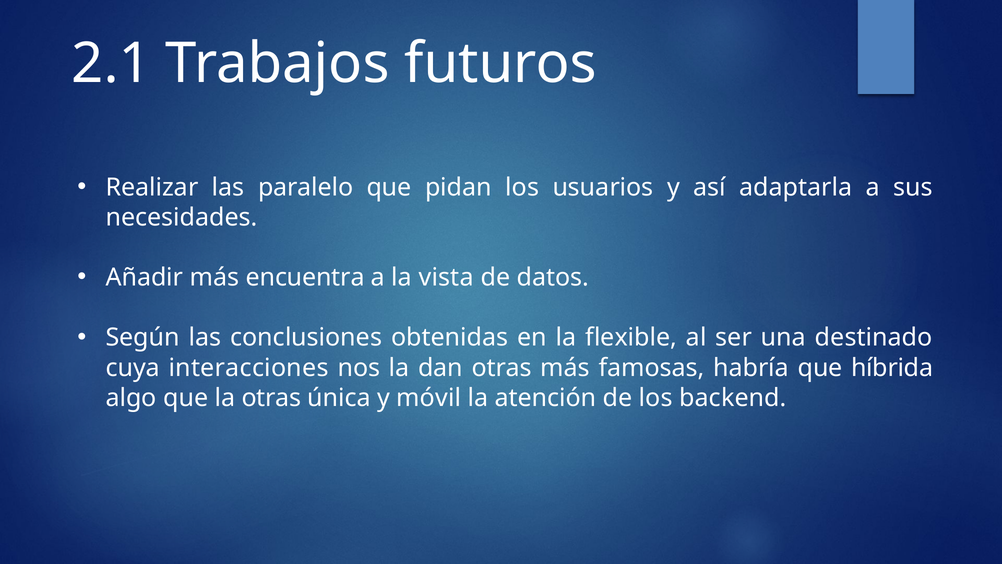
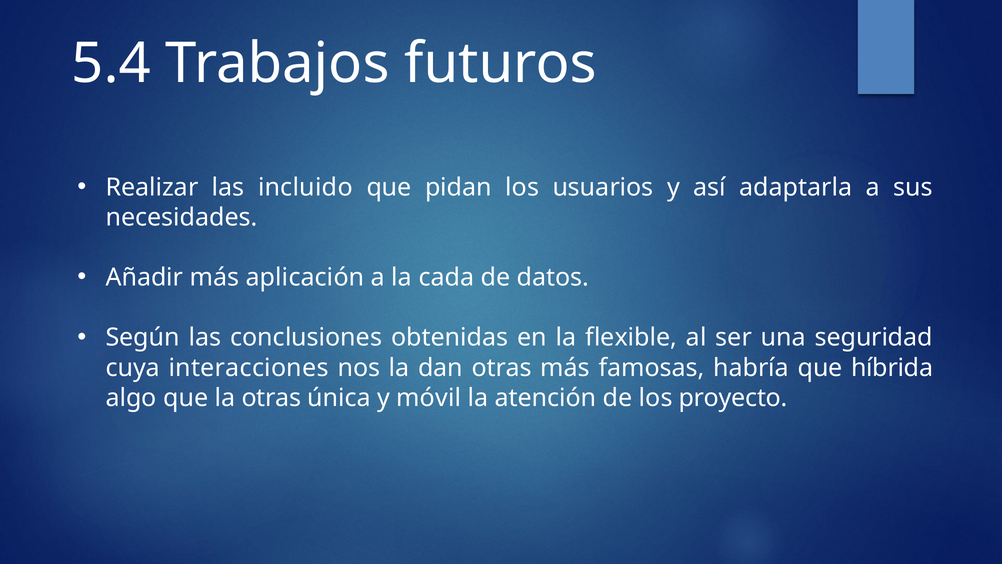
2.1: 2.1 -> 5.4 (111, 64)
paralelo: paralelo -> incluido (305, 187)
encuentra: encuentra -> aplicación (305, 277)
vista: vista -> cada (446, 277)
destinado: destinado -> seguridad (874, 337)
backend: backend -> proyecto (733, 398)
